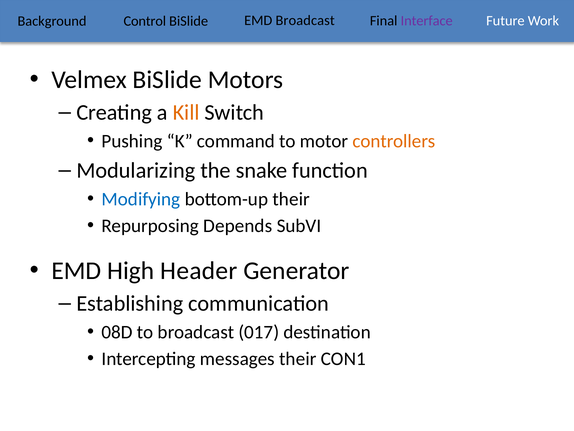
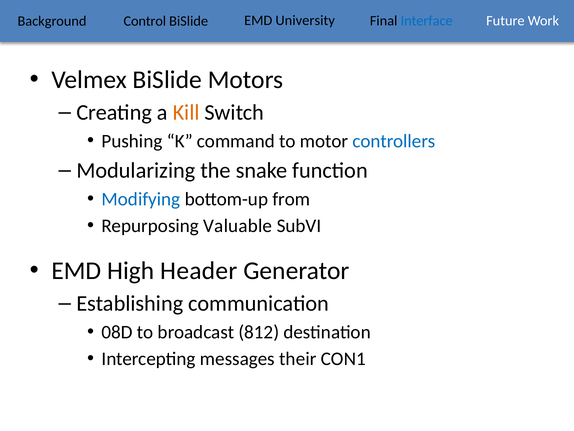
EMD Broadcast: Broadcast -> University (305, 21)
Interface colour: purple -> blue (427, 21)
controllers colour: orange -> blue (394, 141)
bottom-up their: their -> from (291, 199)
Depends: Depends -> Valuable (238, 226)
017: 017 -> 812 (259, 332)
